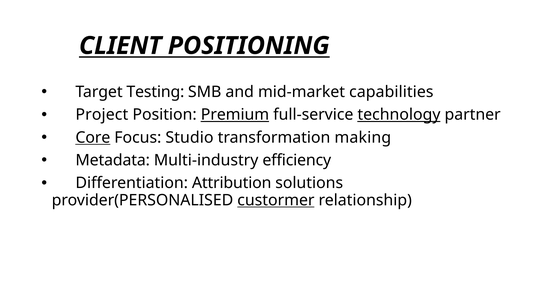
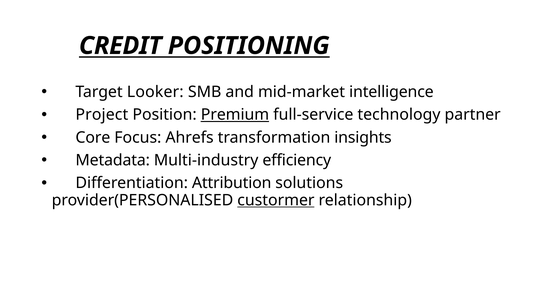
CLIENT: CLIENT -> CREDIT (120, 46)
Testing: Testing -> Looker (155, 92)
capabilities: capabilities -> intelligence (391, 92)
technology underline: present -> none (399, 115)
Core underline: present -> none (93, 137)
Studio: Studio -> Ahrefs (190, 137)
making: making -> insights (363, 137)
